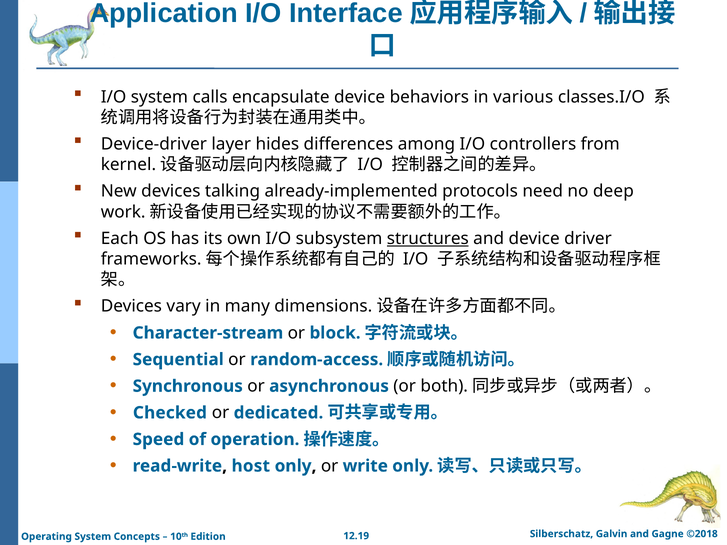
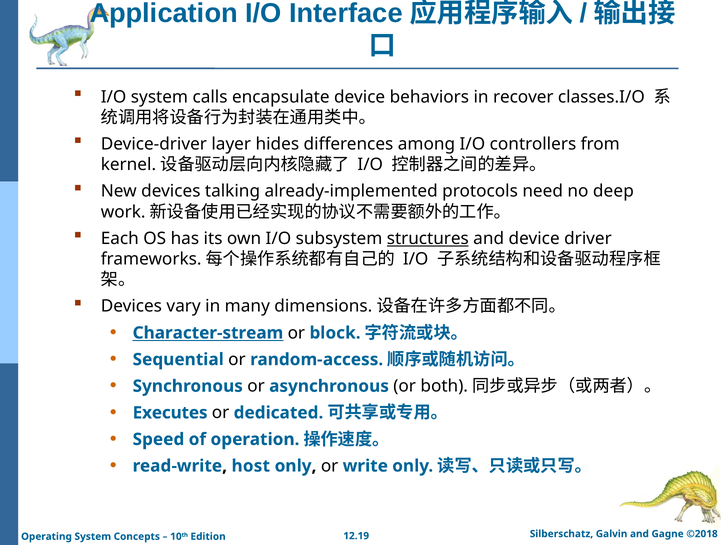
various: various -> recover (523, 97)
Character-stream underline: none -> present (208, 333)
Checked: Checked -> Executes (170, 413)
